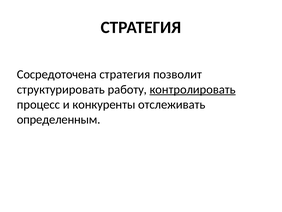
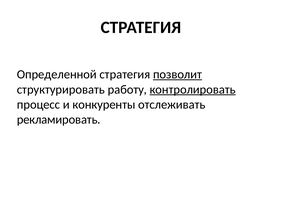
Сосредоточена: Сосредоточена -> Определенной (57, 74)
позволит underline: none -> present (178, 74)
определенным: определенным -> рекламировать (59, 119)
